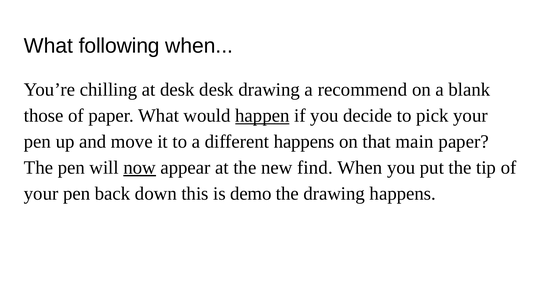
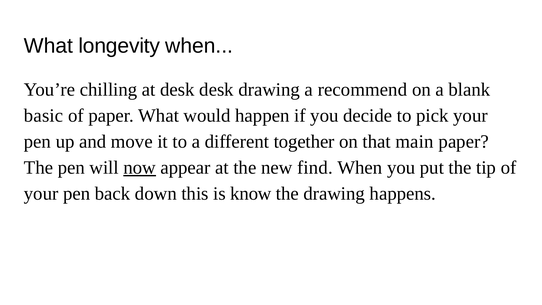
following: following -> longevity (119, 46)
those: those -> basic (44, 116)
happen underline: present -> none (262, 116)
different happens: happens -> together (304, 142)
demo: demo -> know (251, 193)
